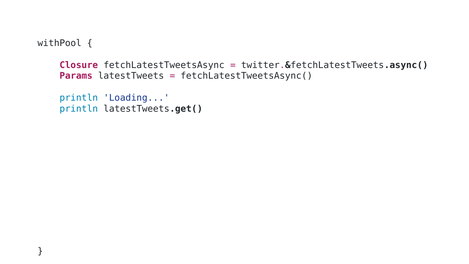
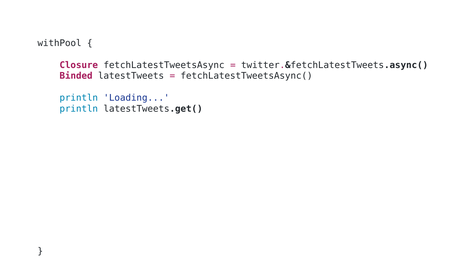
Params: Params -> Binded (76, 76)
